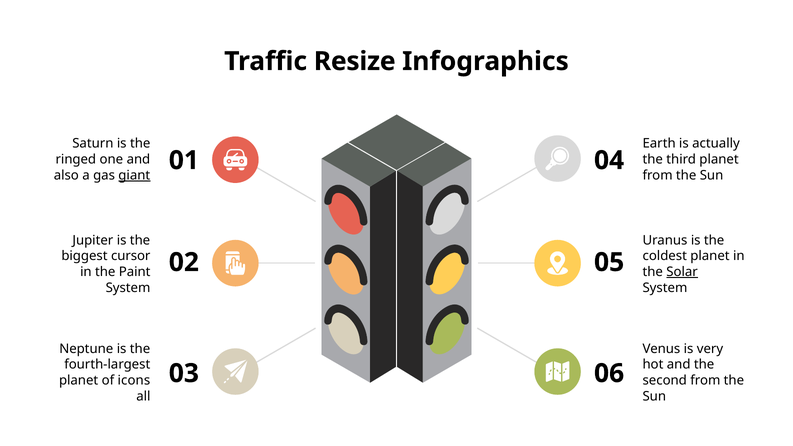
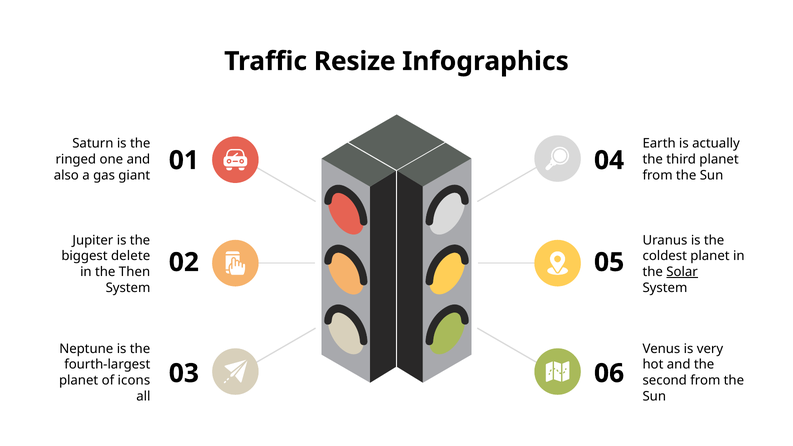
giant underline: present -> none (134, 175)
cursor: cursor -> delete (131, 256)
Paint: Paint -> Then (135, 272)
